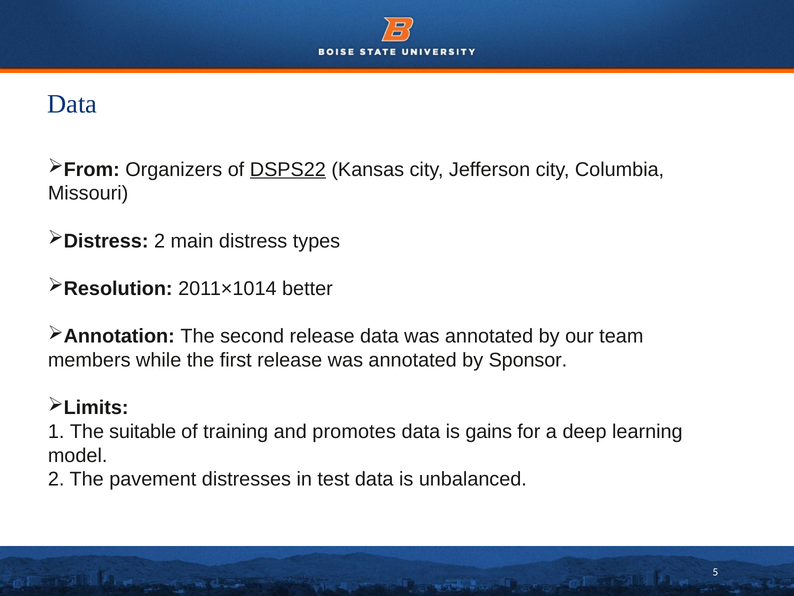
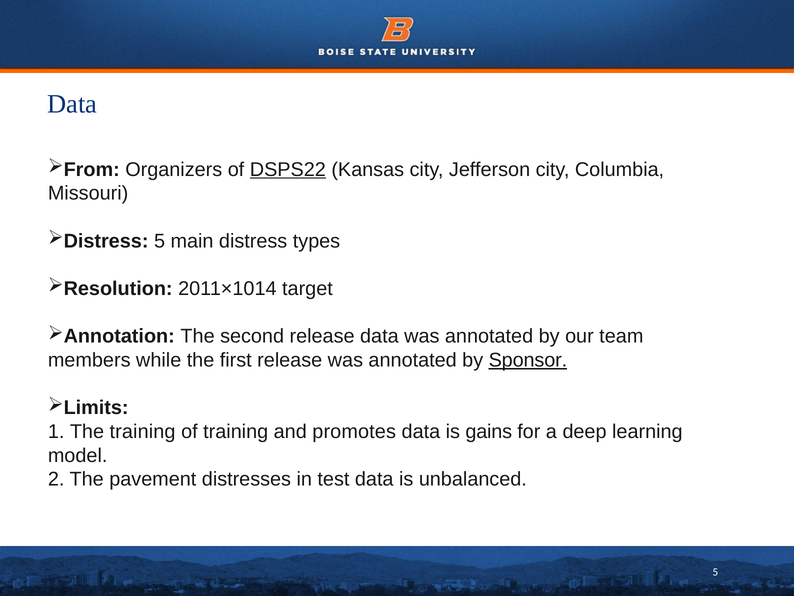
2: 2 -> 5 (160, 241)
better: better -> target (307, 288)
Sponsor underline: none -> present (528, 360)
The suitable: suitable -> training (143, 431)
